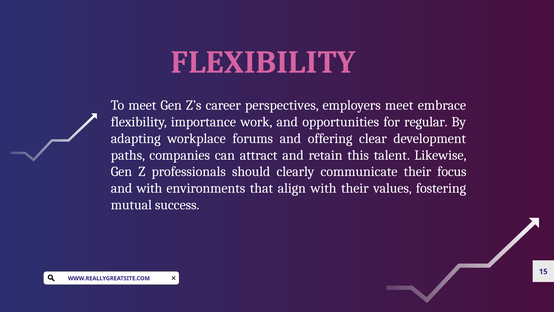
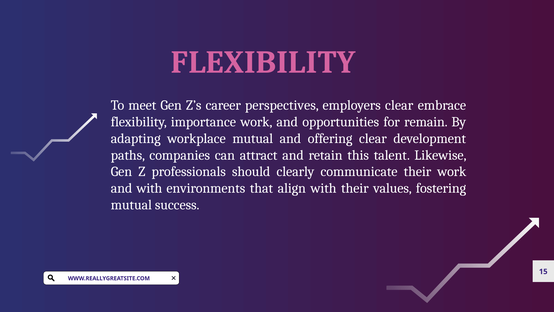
employers meet: meet -> clear (399, 105)
regular: regular -> remain (426, 122)
workplace forums: forums -> mutual (253, 138)
their focus: focus -> work (452, 172)
